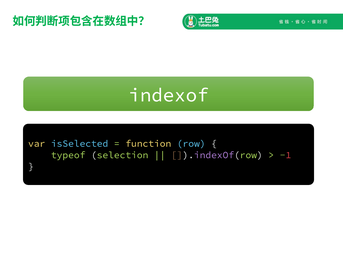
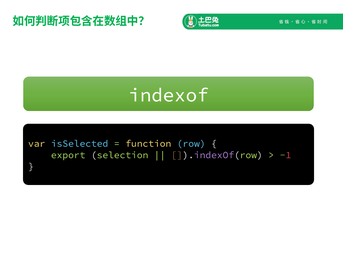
typeof: typeof -> export (68, 155)
